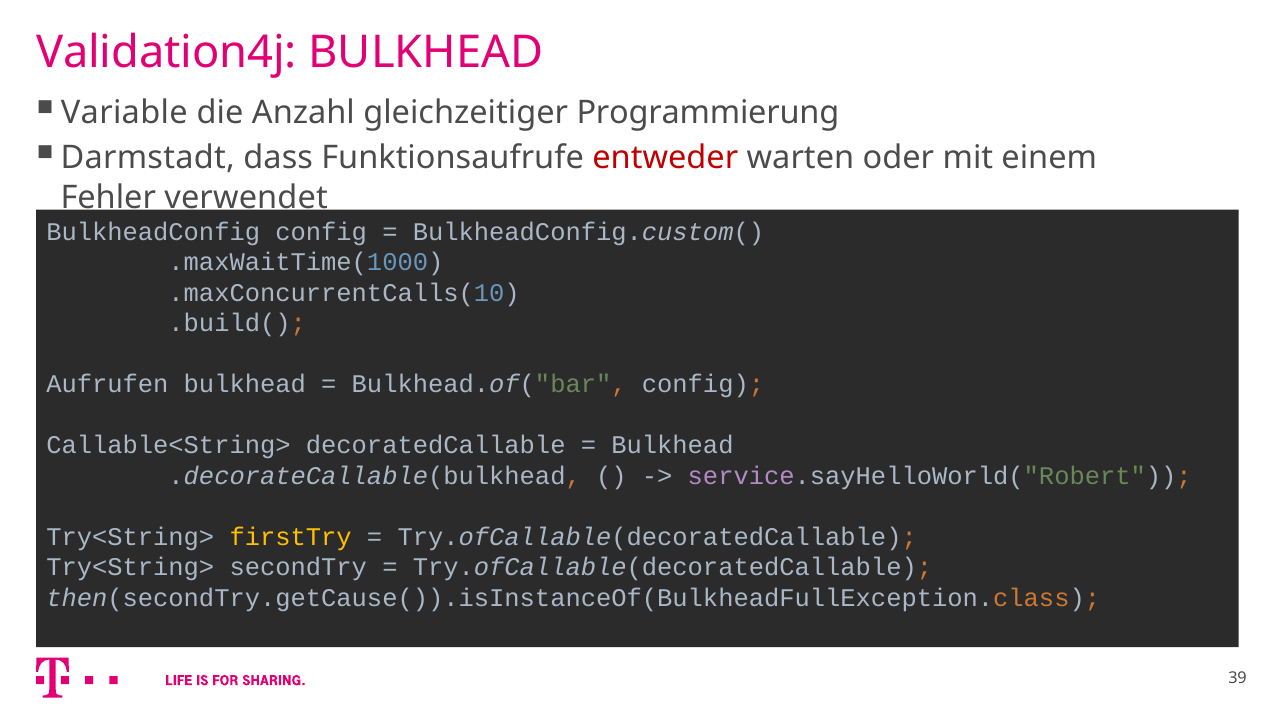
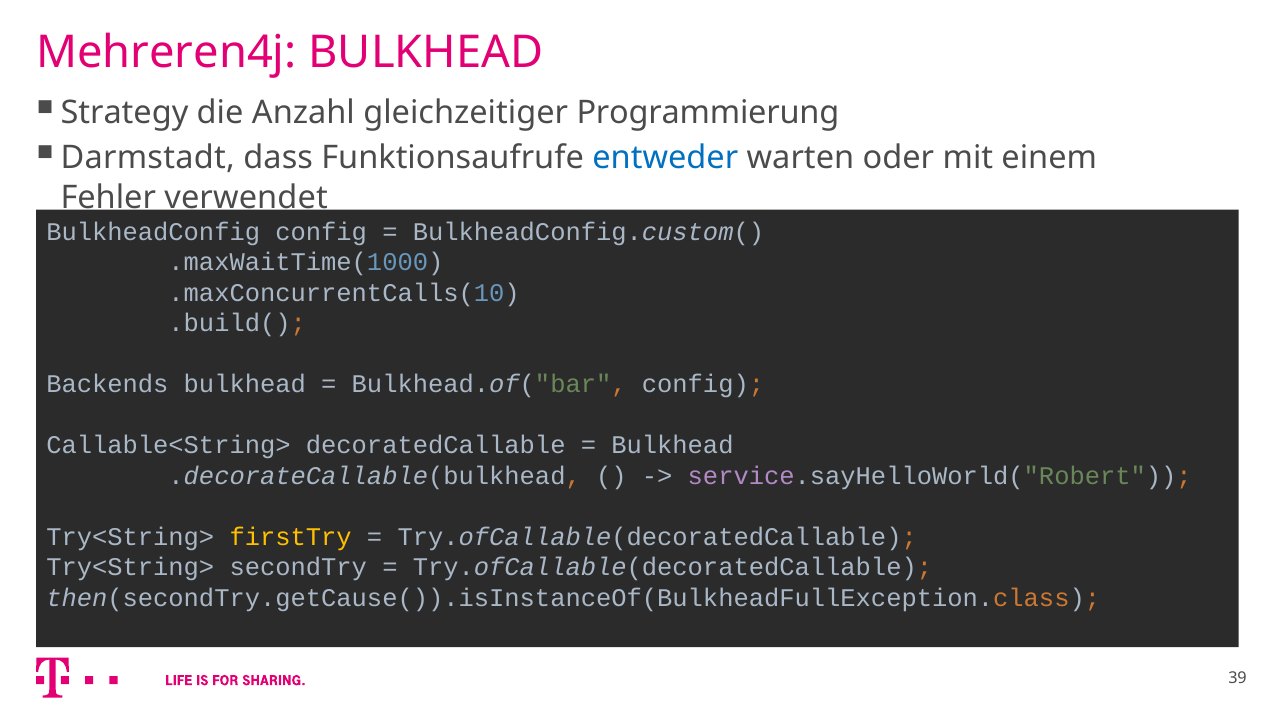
Validation4j: Validation4j -> Mehreren4j (166, 52)
Variable: Variable -> Strategy (124, 113)
entweder colour: red -> blue (665, 158)
Aufrufen: Aufrufen -> Backends (107, 385)
